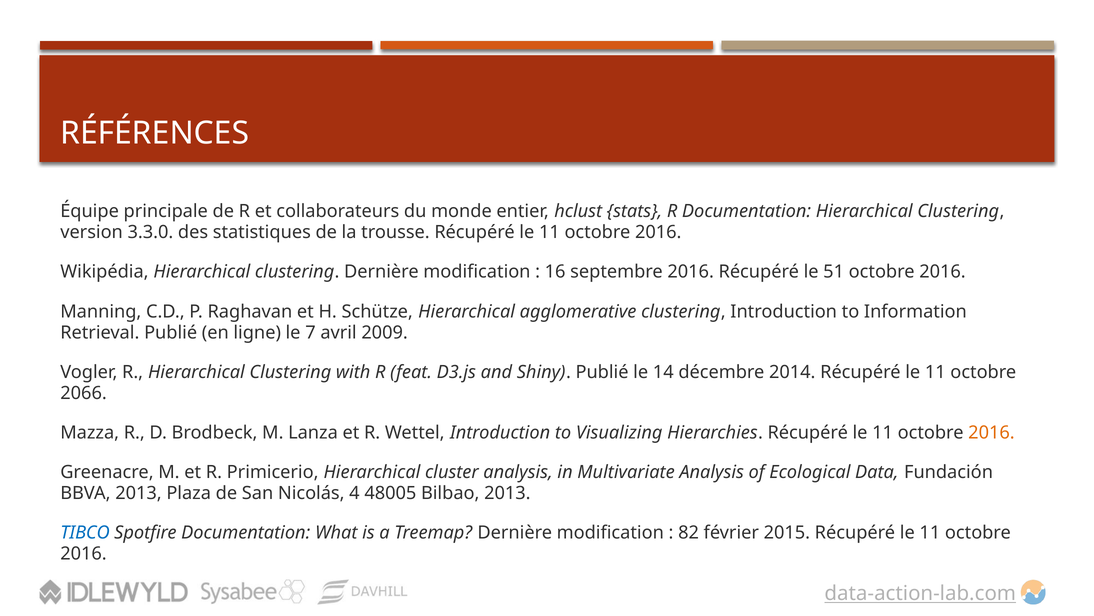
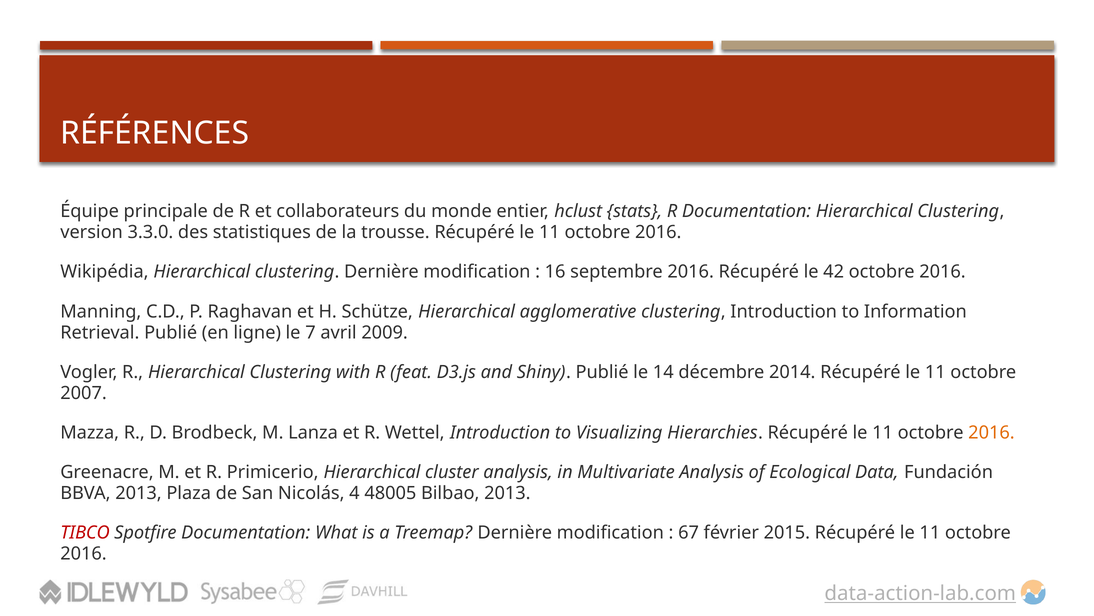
51: 51 -> 42 (834, 272)
2066: 2066 -> 2007 (84, 393)
TIBCO colour: blue -> red (85, 532)
82: 82 -> 67 (689, 532)
